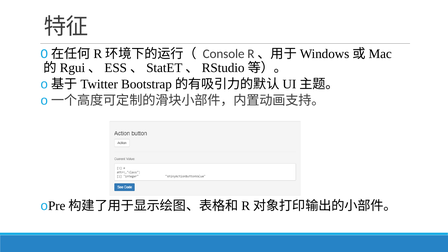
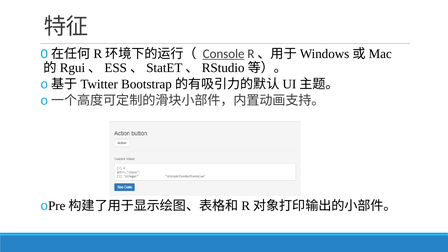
Console underline: none -> present (224, 54)
